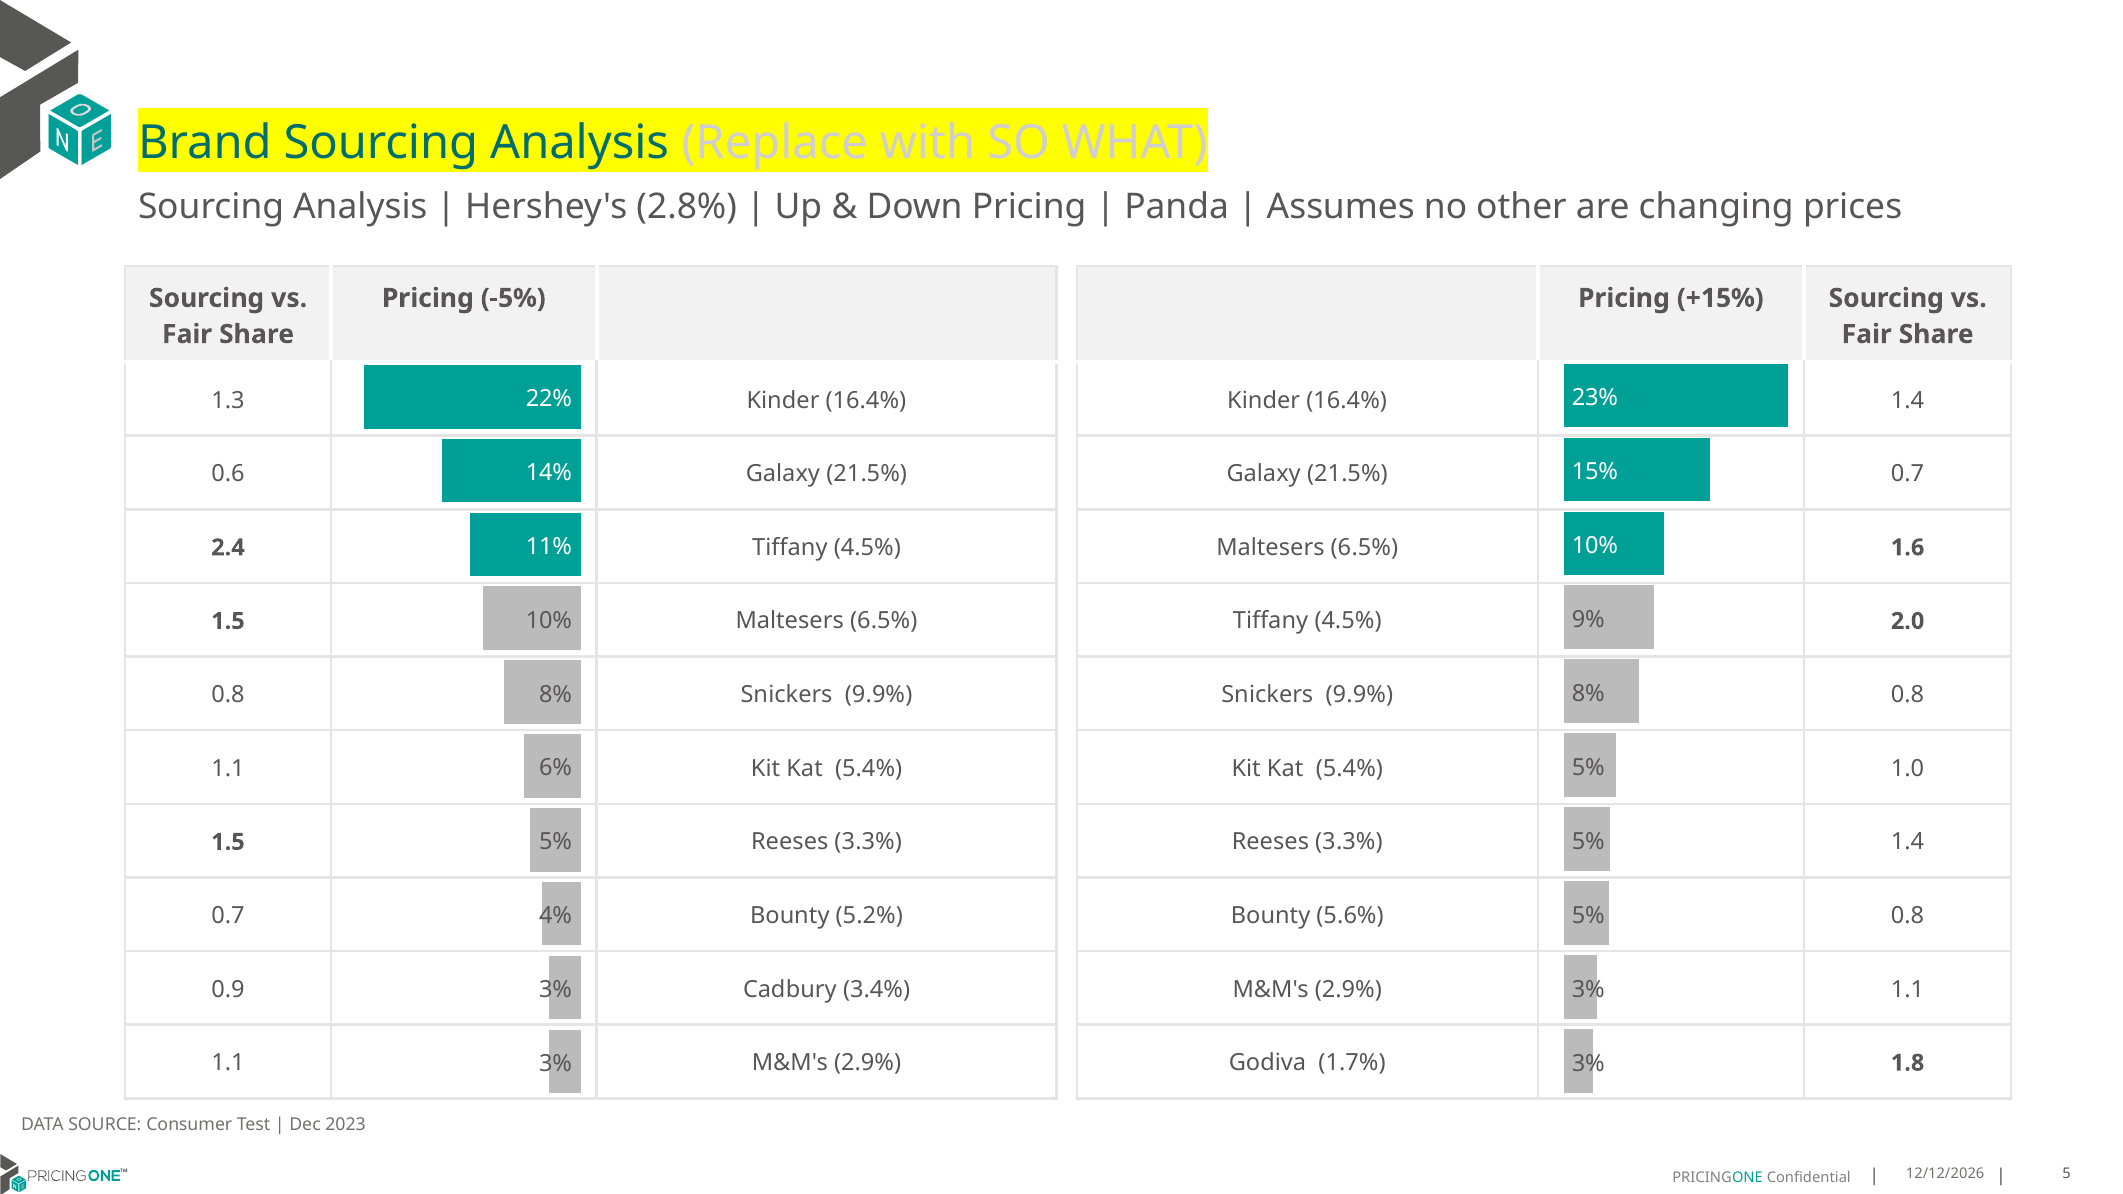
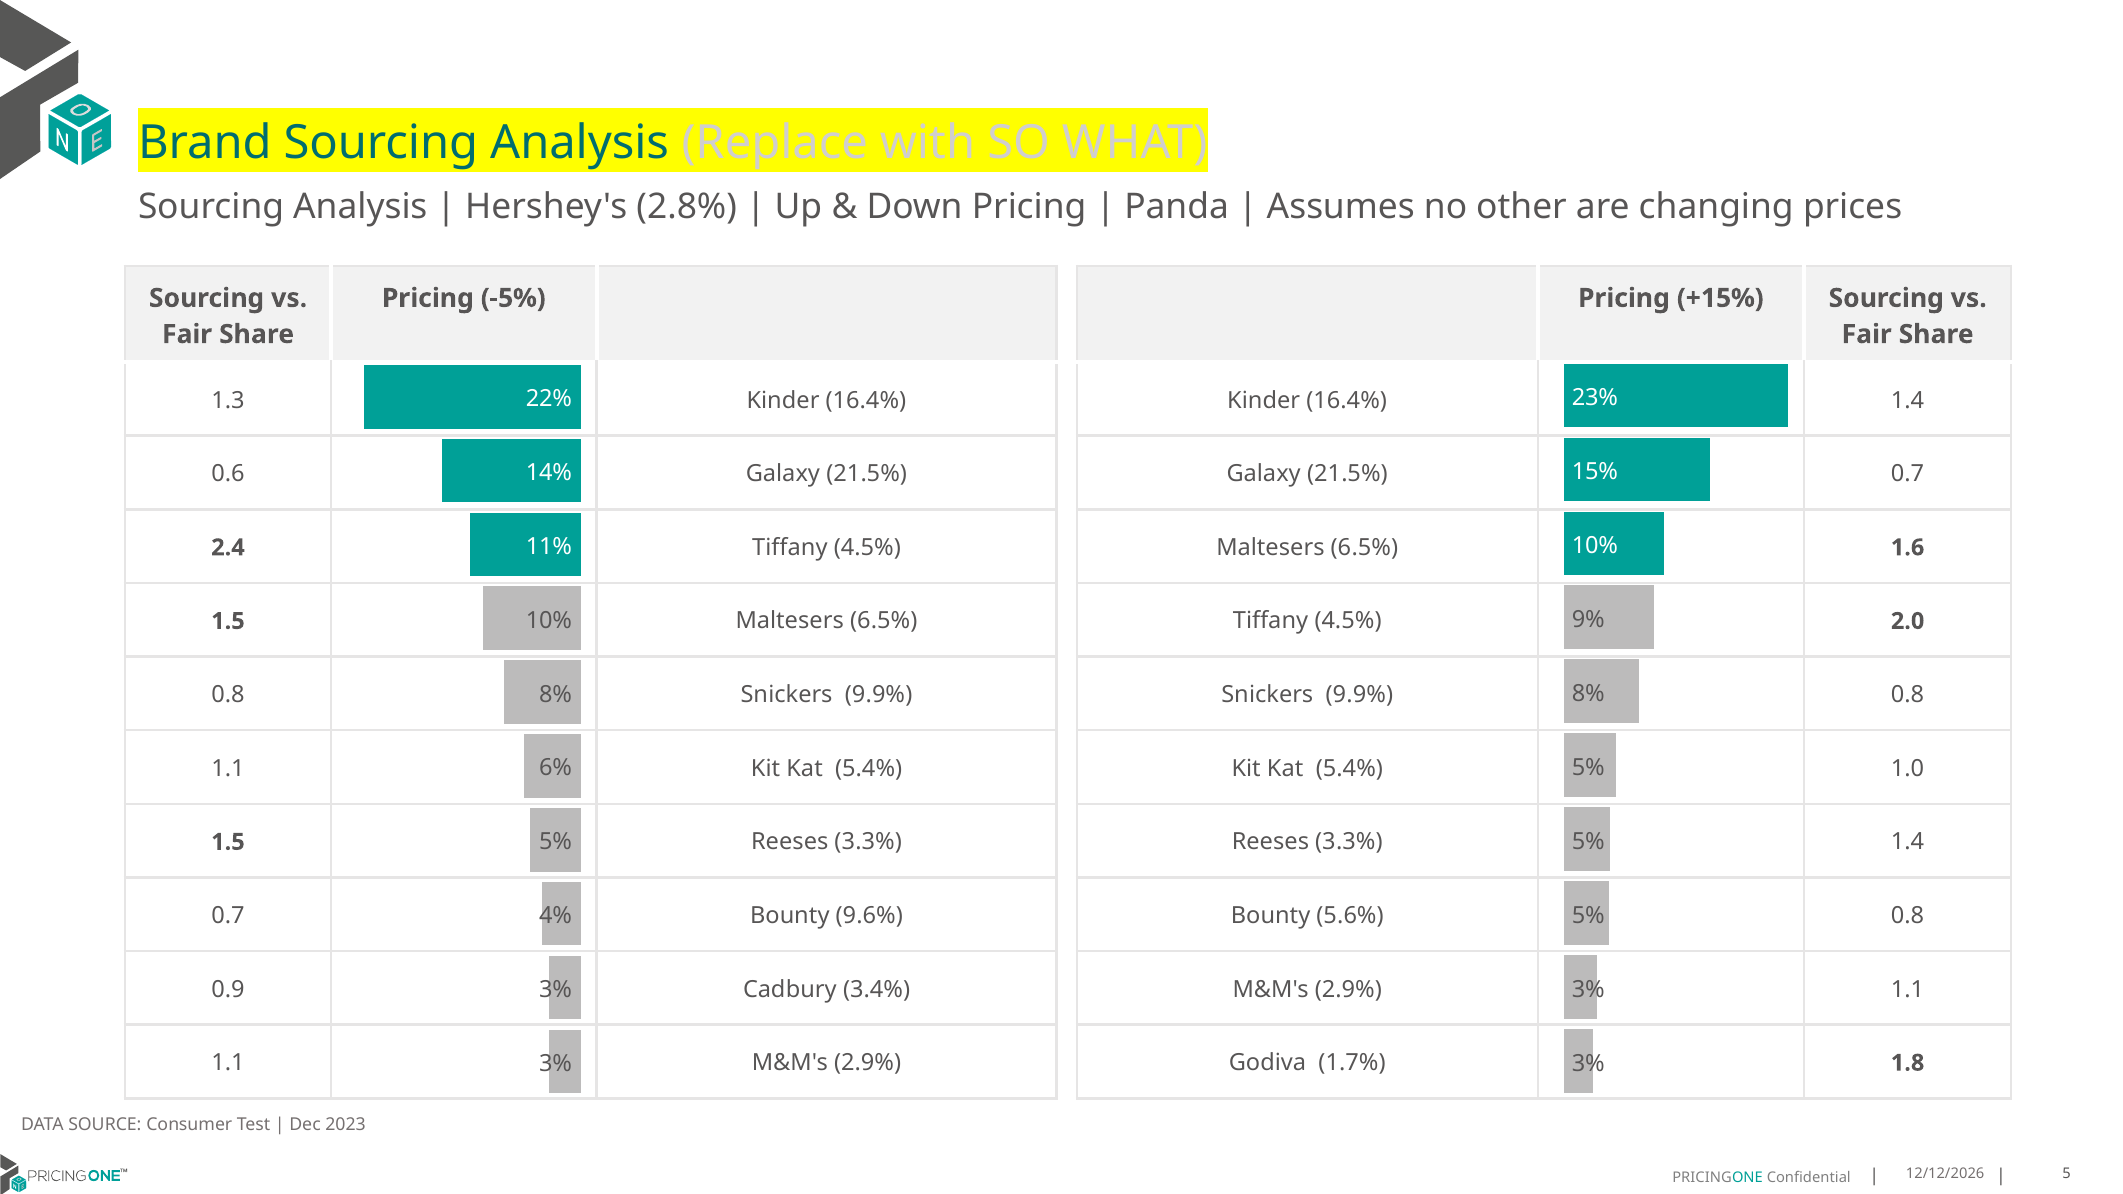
5.2%: 5.2% -> 9.6% (869, 916)
